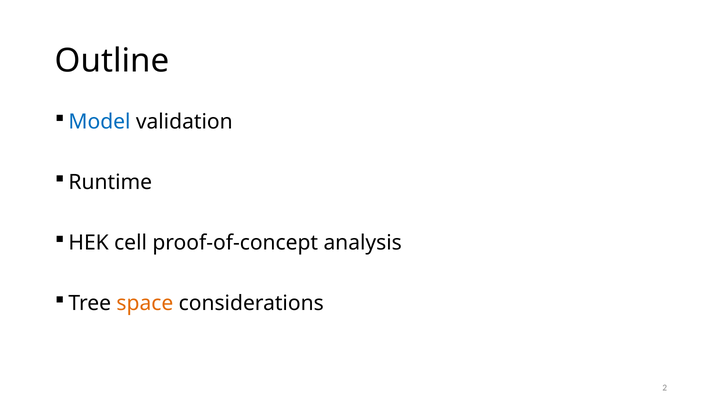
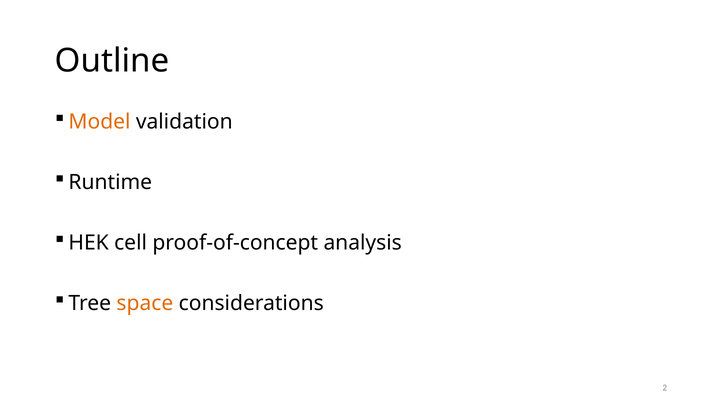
Model colour: blue -> orange (100, 122)
